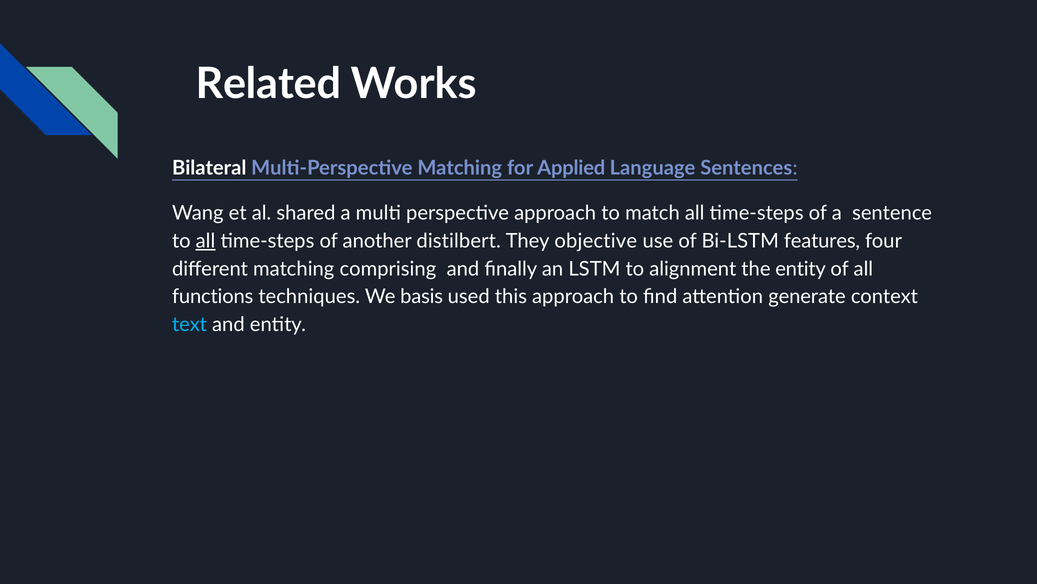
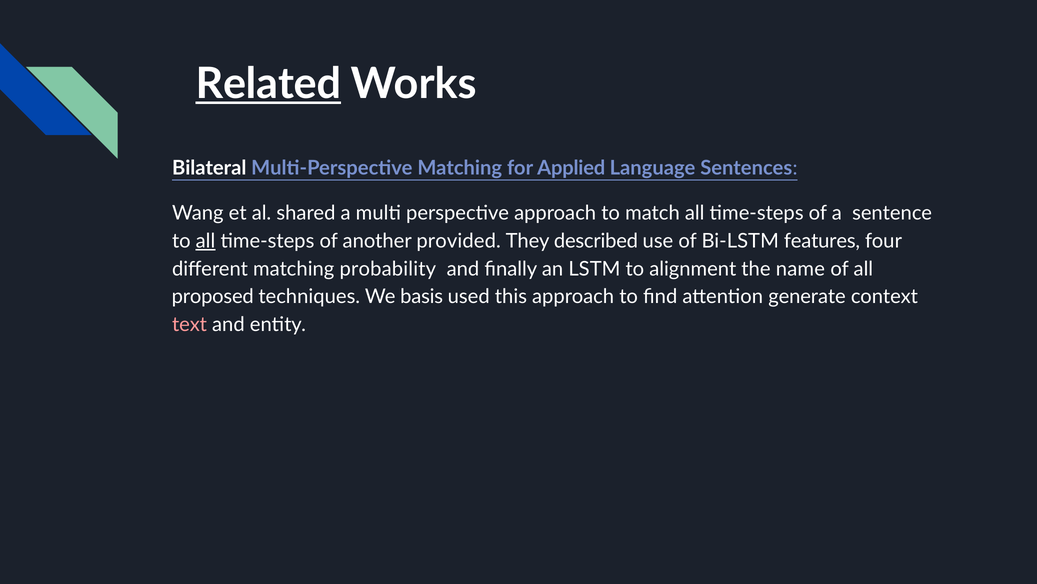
Related underline: none -> present (268, 84)
distilbert: distilbert -> provided (459, 241)
objective: objective -> described (596, 241)
comprising: comprising -> probability (388, 269)
the entity: entity -> name (800, 269)
functions: functions -> proposed (213, 296)
text colour: light blue -> pink (190, 324)
